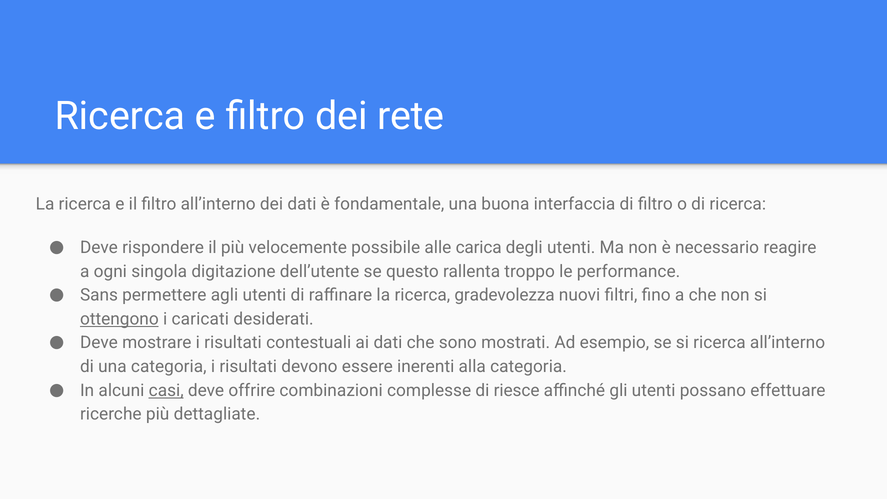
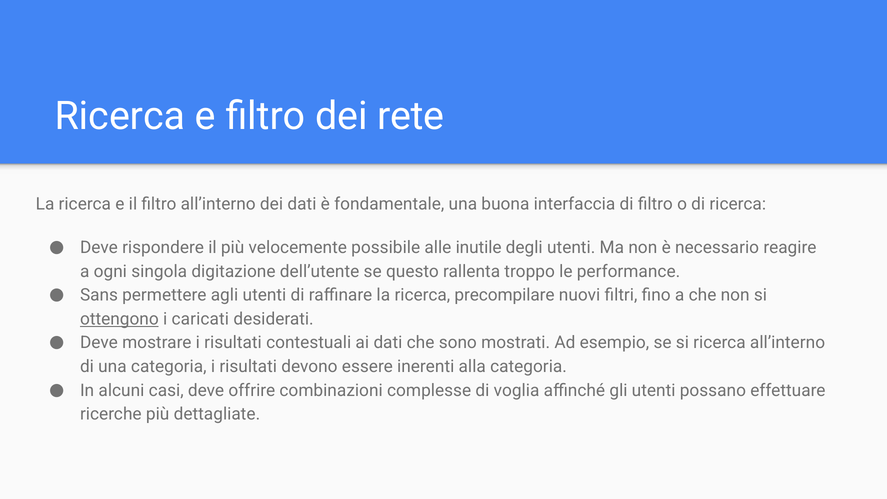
carica: carica -> inutile (479, 248)
gradevolezza: gradevolezza -> precompilare (505, 295)
casi underline: present -> none (166, 390)
riesce: riesce -> voglia (517, 390)
